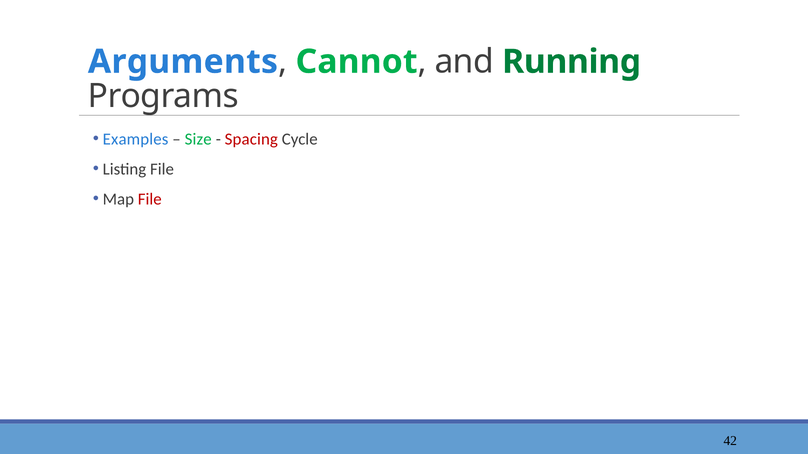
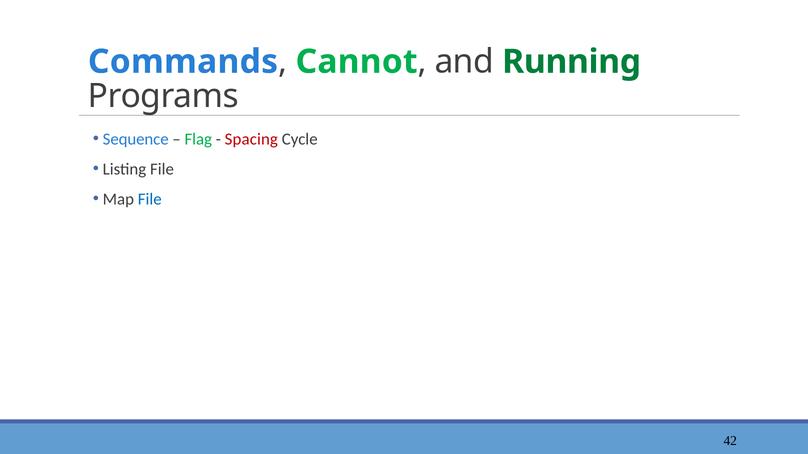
Arguments: Arguments -> Commands (183, 62)
Examples: Examples -> Sequence (136, 139)
Size: Size -> Flag (198, 139)
File colour: red -> blue (150, 199)
